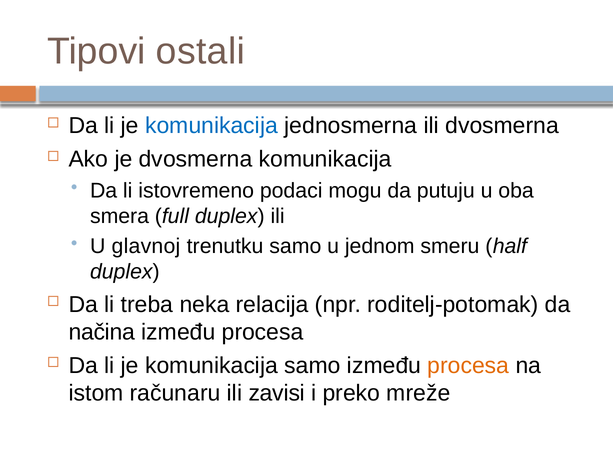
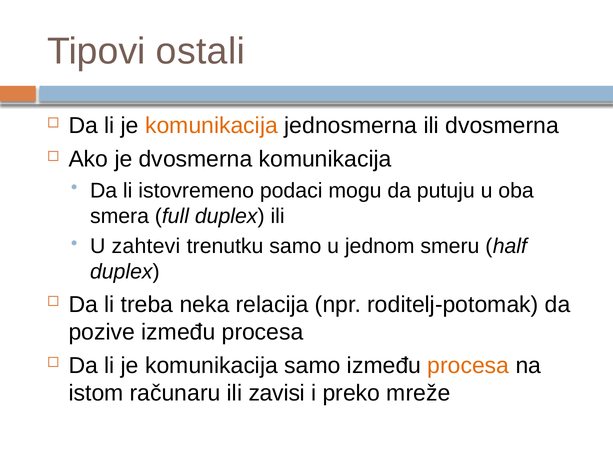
komunikacija colour: blue -> orange (212, 126)
glavnoj: glavnoj -> zahtevi (146, 246)
načina: načina -> pozive (102, 332)
